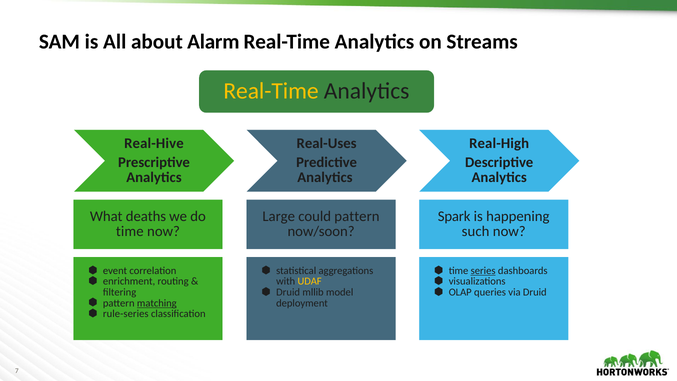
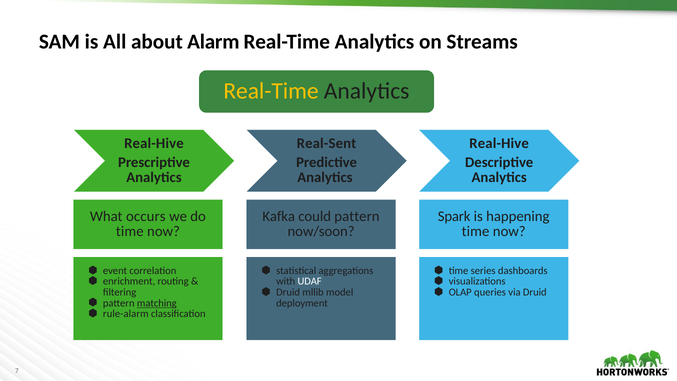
Real-Uses: Real-Uses -> Real-Sent (327, 144)
Real-High: Real-High -> Real-Hive (499, 144)
deaths: deaths -> occurs (146, 216)
Large: Large -> Kafka (279, 216)
such: such -> time (476, 231)
series underline: present -> none (483, 271)
UDAF colour: yellow -> white (310, 281)
rule-series: rule-series -> rule-alarm (126, 314)
